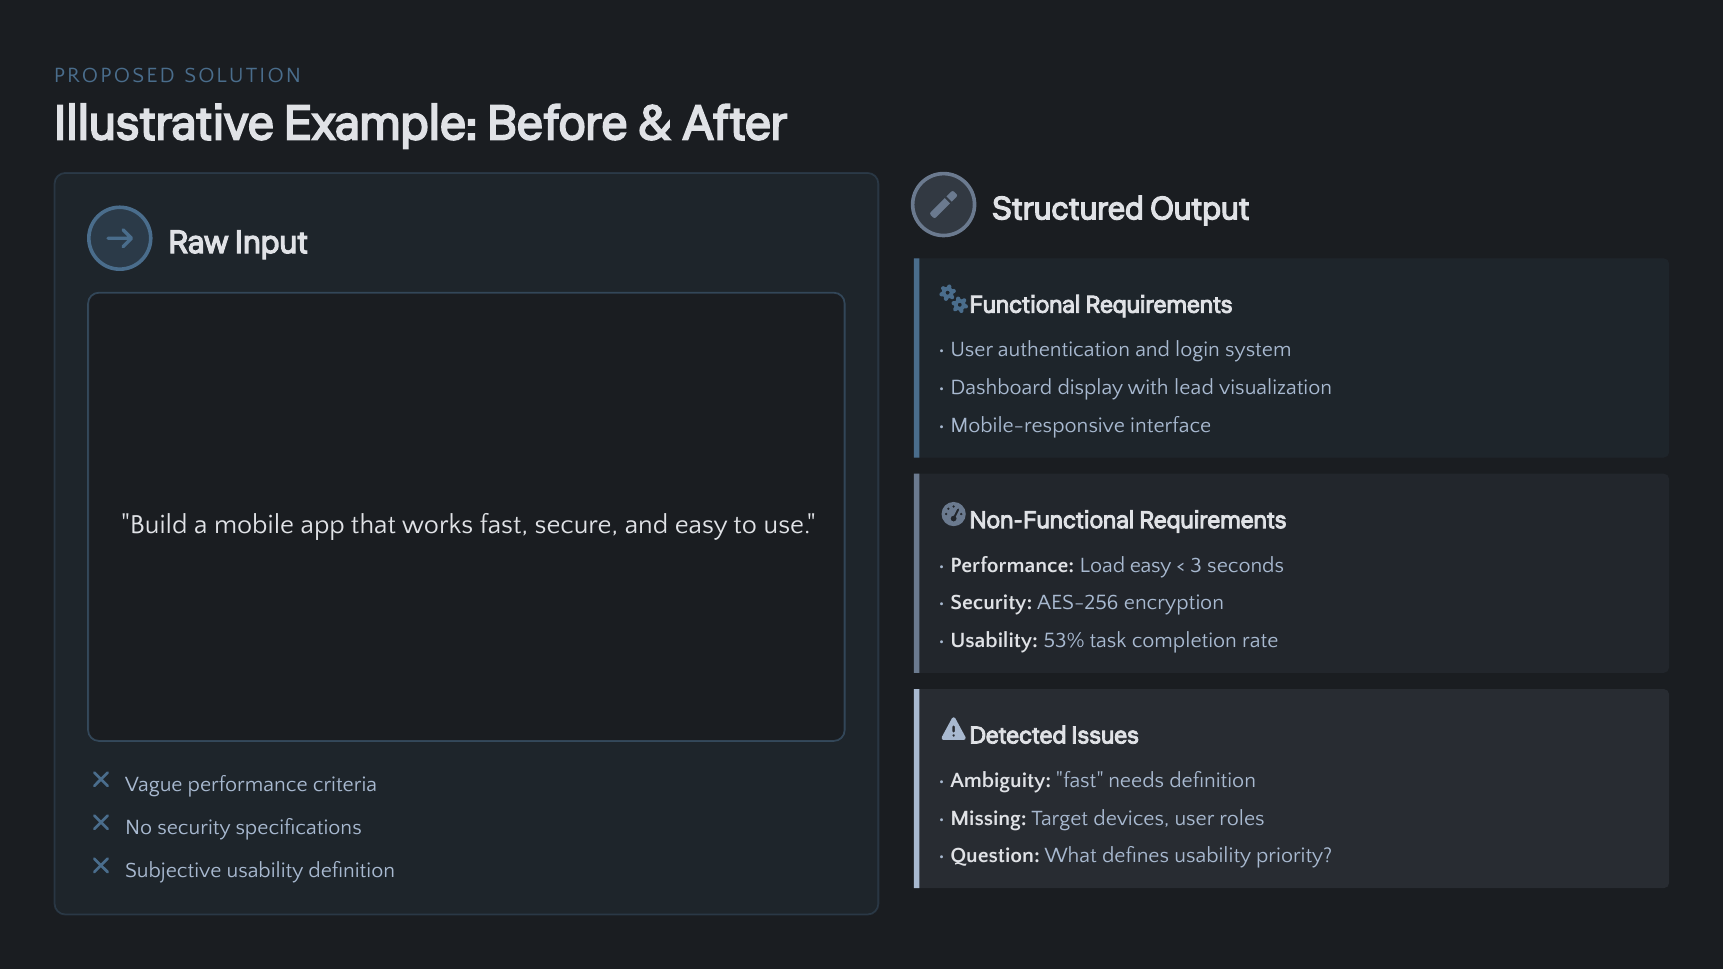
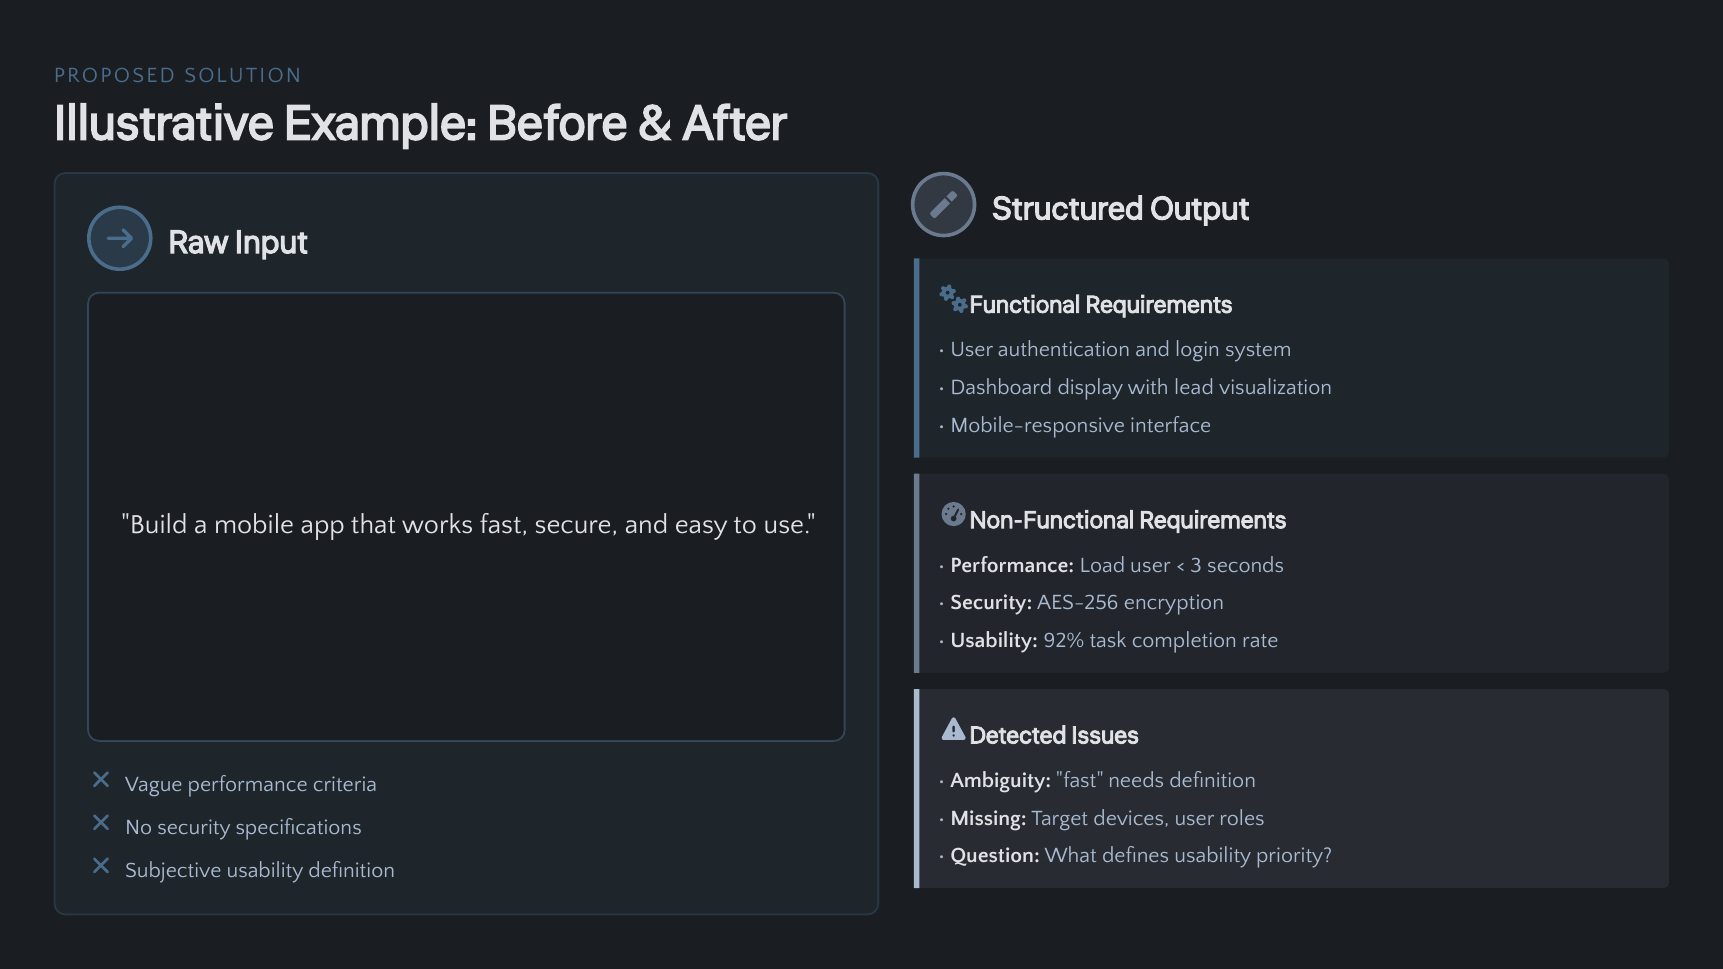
Load easy: easy -> user (1150, 565)
53%: 53% -> 92% (1064, 641)
